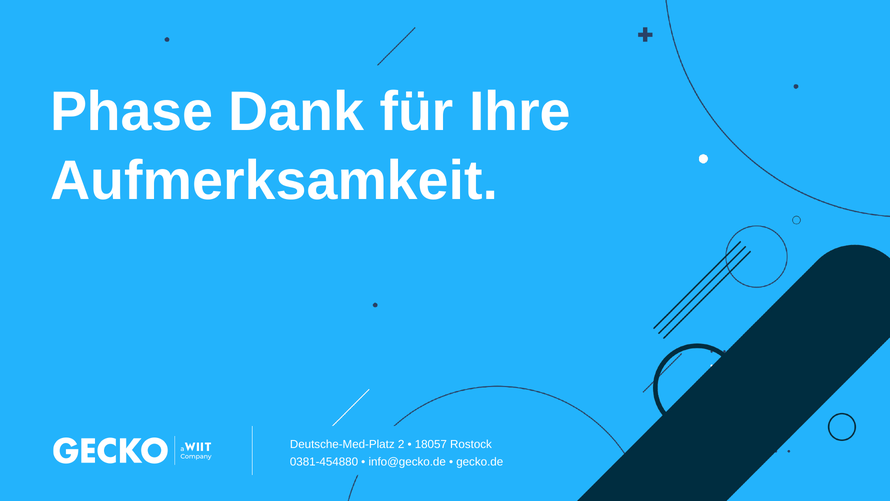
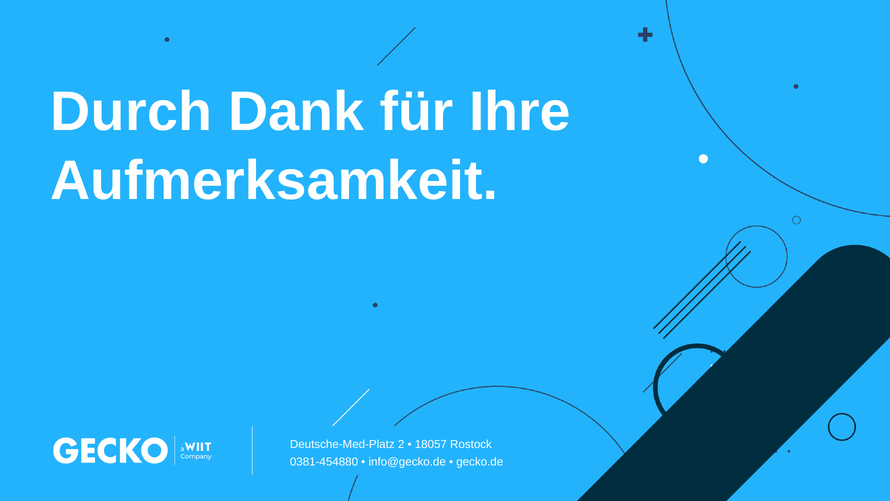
Phase: Phase -> Durch (131, 112)
